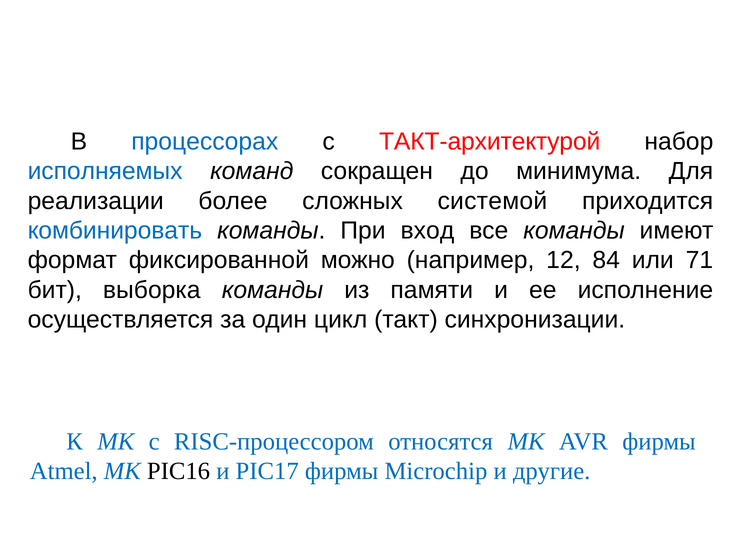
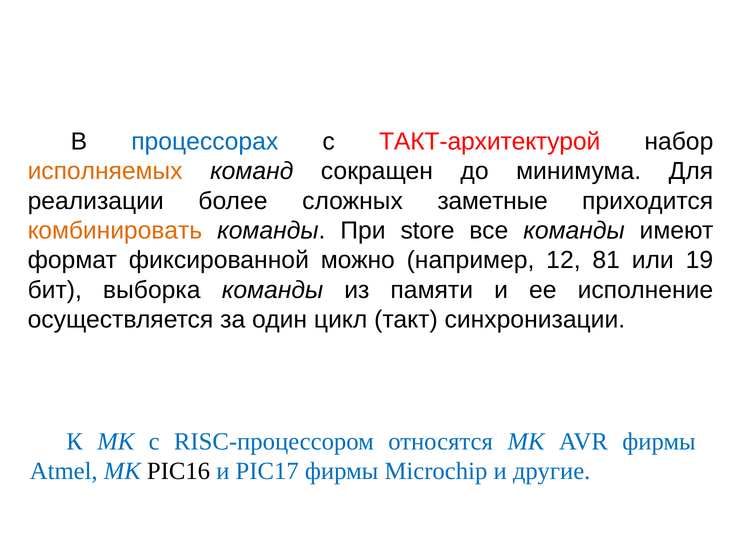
исполняемых colour: blue -> orange (105, 171)
системой: системой -> заметные (493, 201)
комбинировать colour: blue -> orange (115, 231)
вход: вход -> store (428, 231)
84: 84 -> 81 (606, 260)
71: 71 -> 19 (699, 260)
